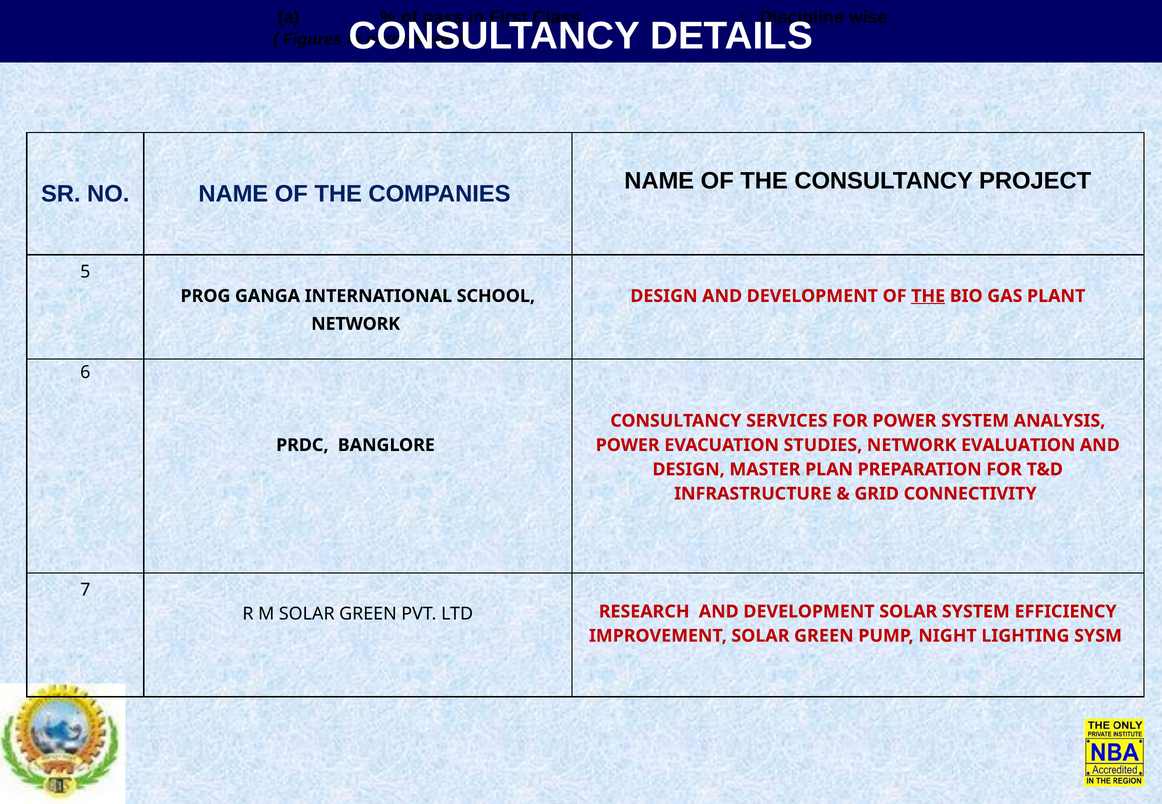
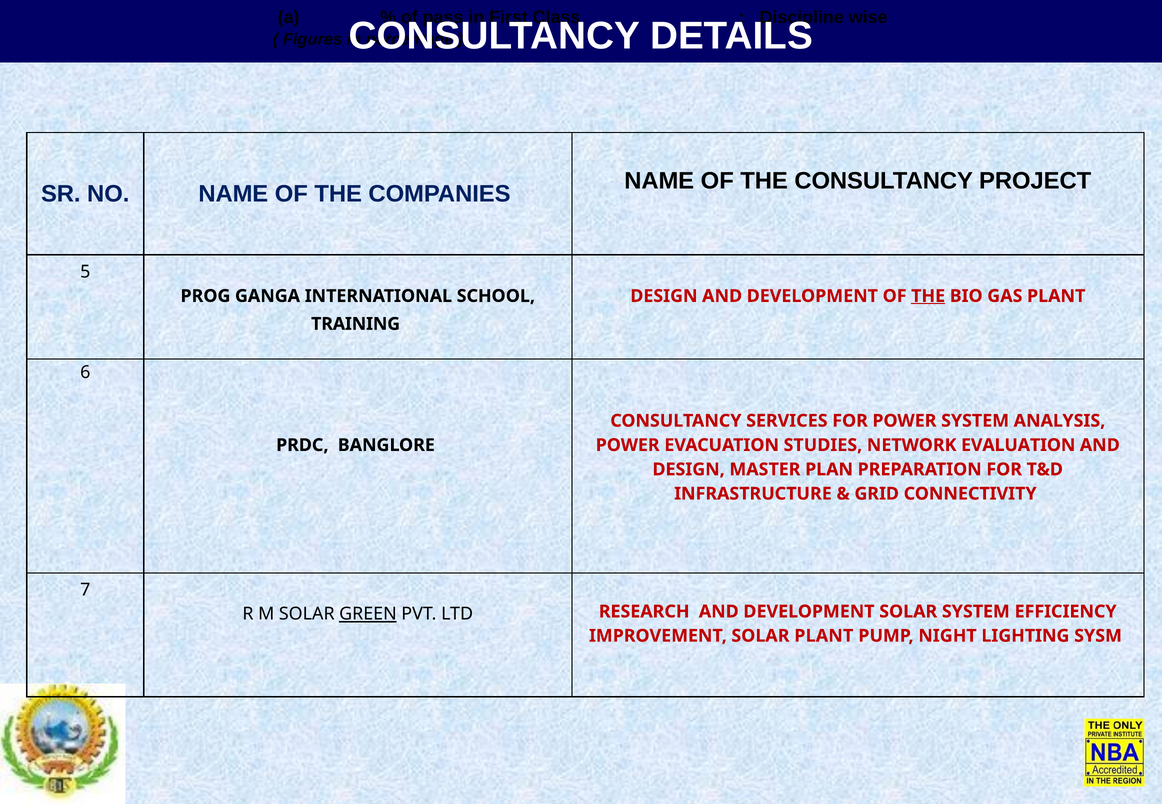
NETWORK: NETWORK -> TRAINING (356, 324)
GREEN underline: none -> present (368, 614)
IMPROVEMENT SOLAR GREEN: GREEN -> PLANT (824, 636)
